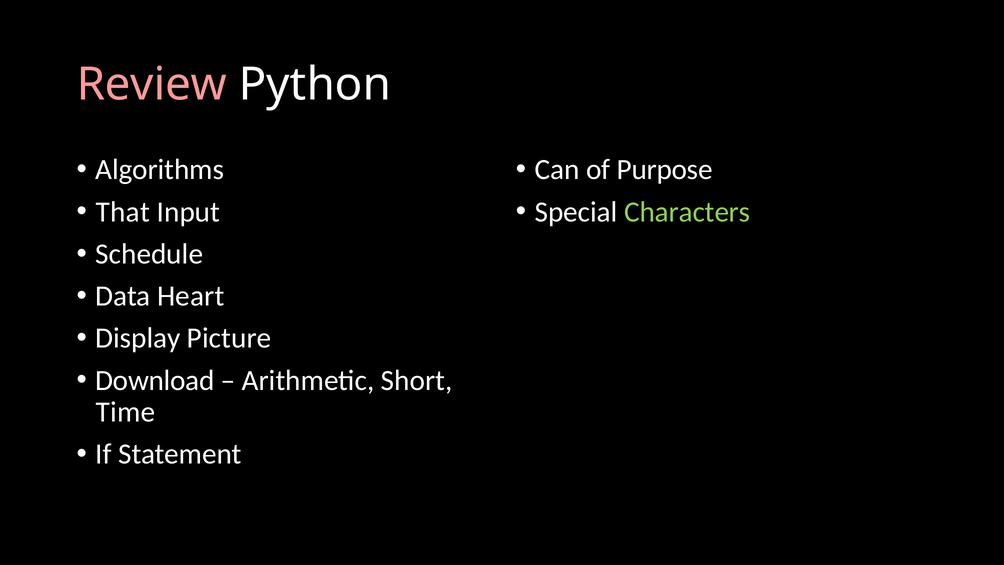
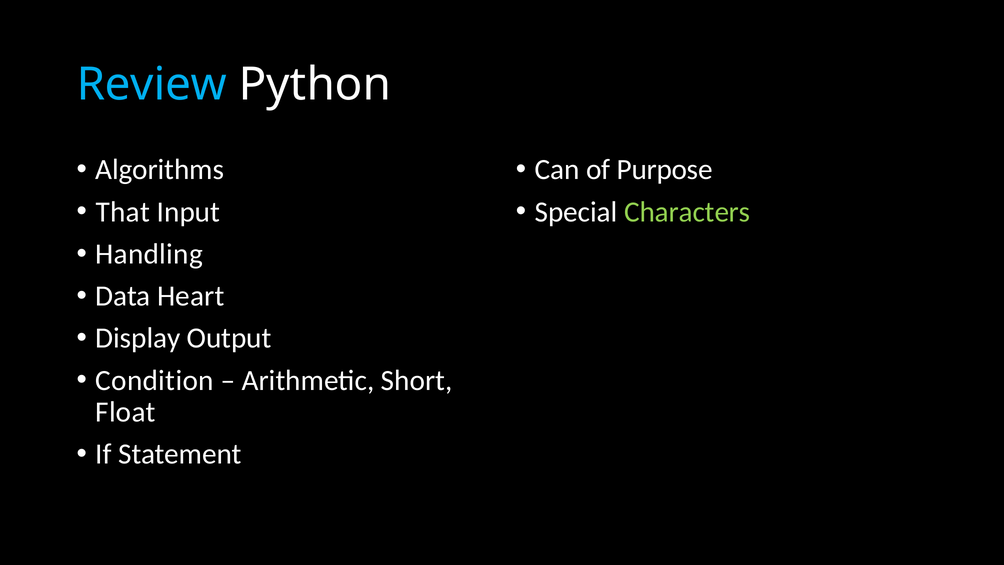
Review colour: pink -> light blue (152, 84)
Schedule: Schedule -> Handling (149, 254)
Picture: Picture -> Output (229, 338)
Download: Download -> Condition (155, 380)
Time: Time -> Float (125, 412)
